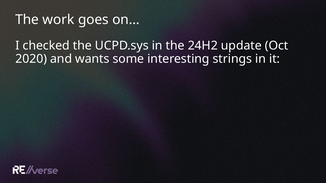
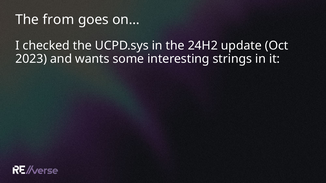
work: work -> from (58, 20)
2020: 2020 -> 2023 (31, 59)
